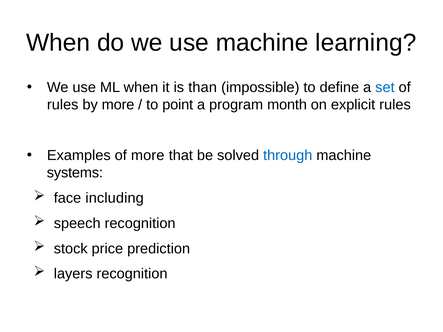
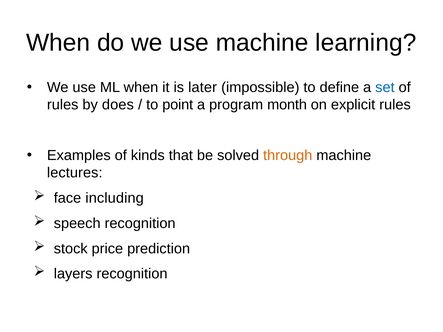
than: than -> later (203, 87)
by more: more -> does (118, 105)
of more: more -> kinds (148, 155)
through colour: blue -> orange (288, 155)
systems: systems -> lectures (75, 173)
